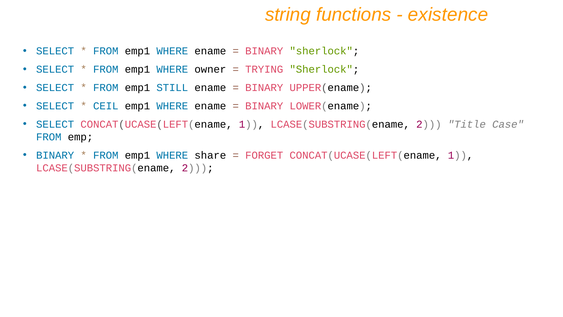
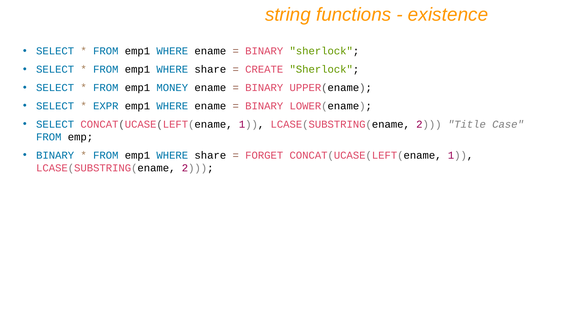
owner: owner -> share (210, 69)
TRYING: TRYING -> CREATE (264, 69)
STILL: STILL -> MONEY (172, 88)
CEIL: CEIL -> EXPR (106, 106)
